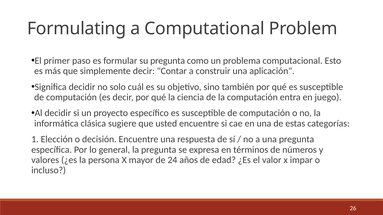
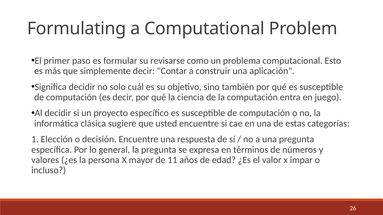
su pregunta: pregunta -> revisarse (168, 61)
24: 24 -> 11 (172, 160)
